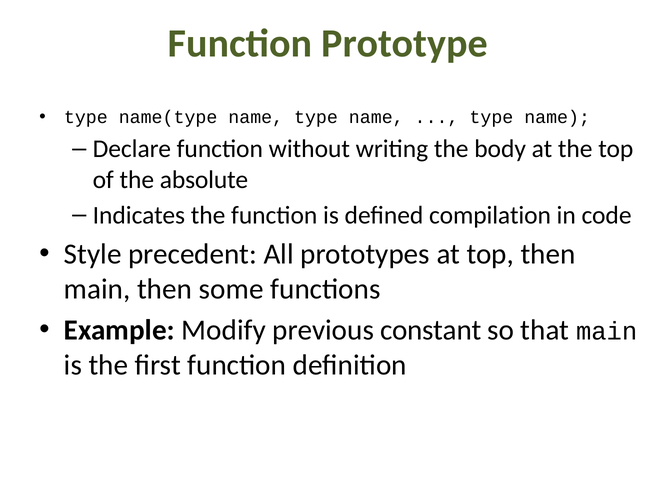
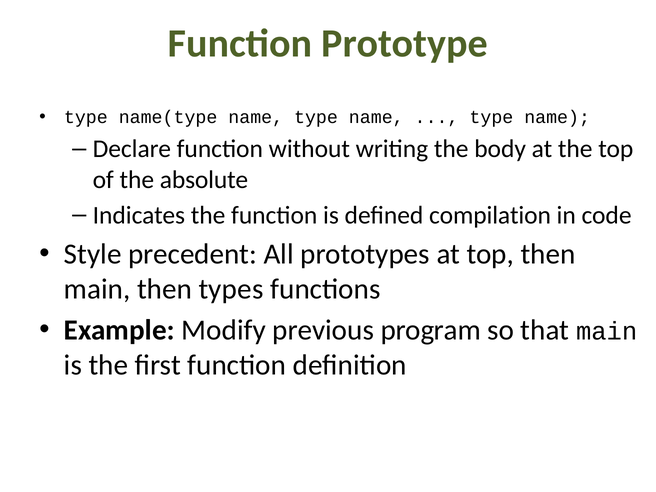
some: some -> types (231, 289)
constant: constant -> program (431, 330)
